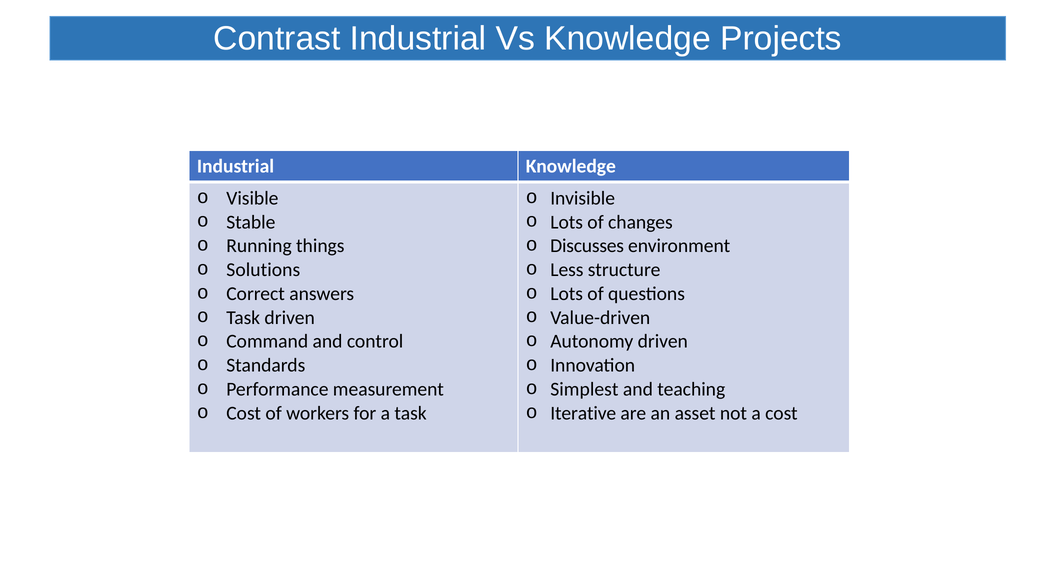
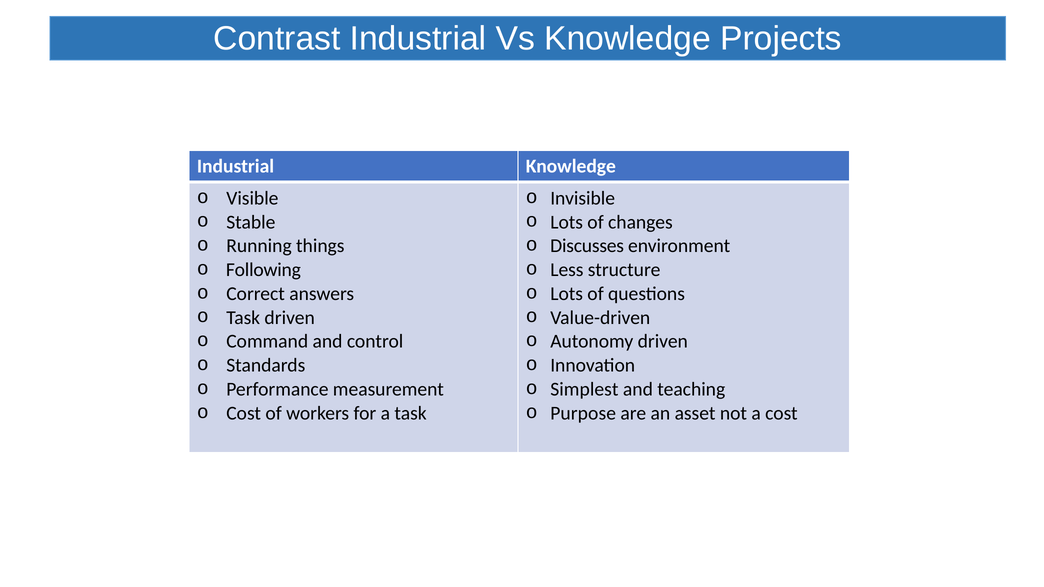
Solutions: Solutions -> Following (263, 270)
Iterative: Iterative -> Purpose (583, 413)
